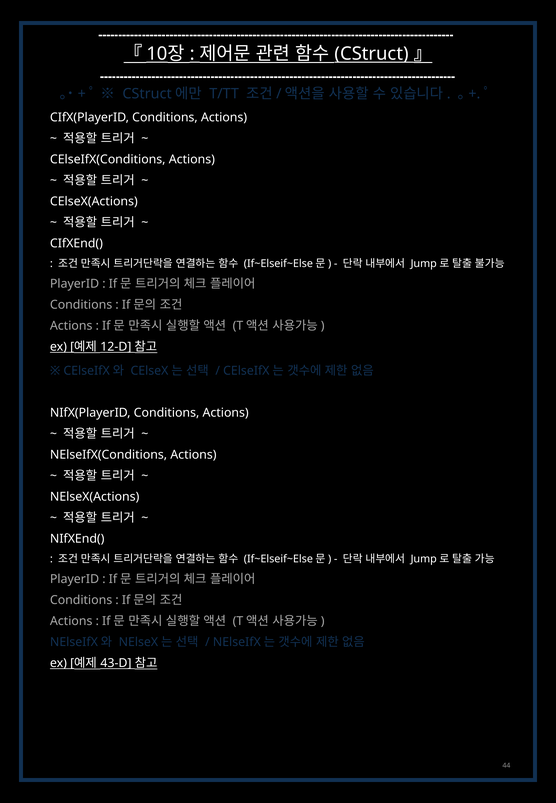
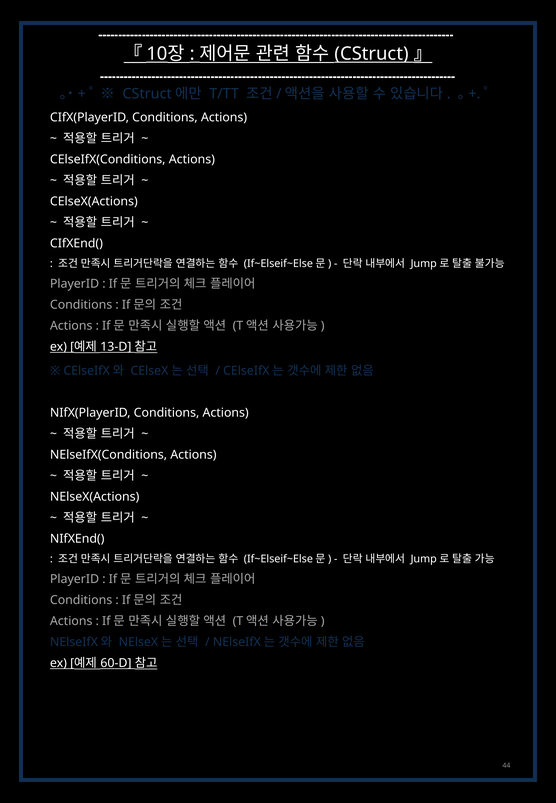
12-D: 12-D -> 13-D (116, 347)
43-D: 43-D -> 60-D (116, 663)
